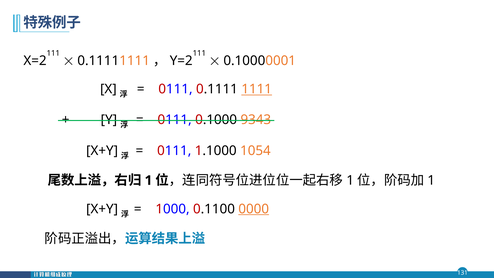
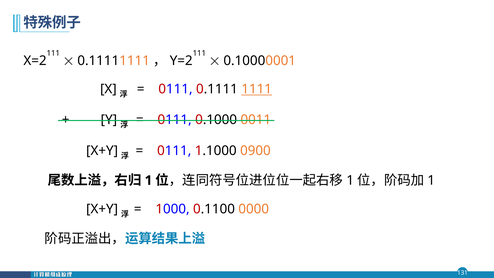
9343: 9343 -> 0011 (256, 120)
1054: 1054 -> 0900 (255, 151)
0000 underline: present -> none (254, 209)
